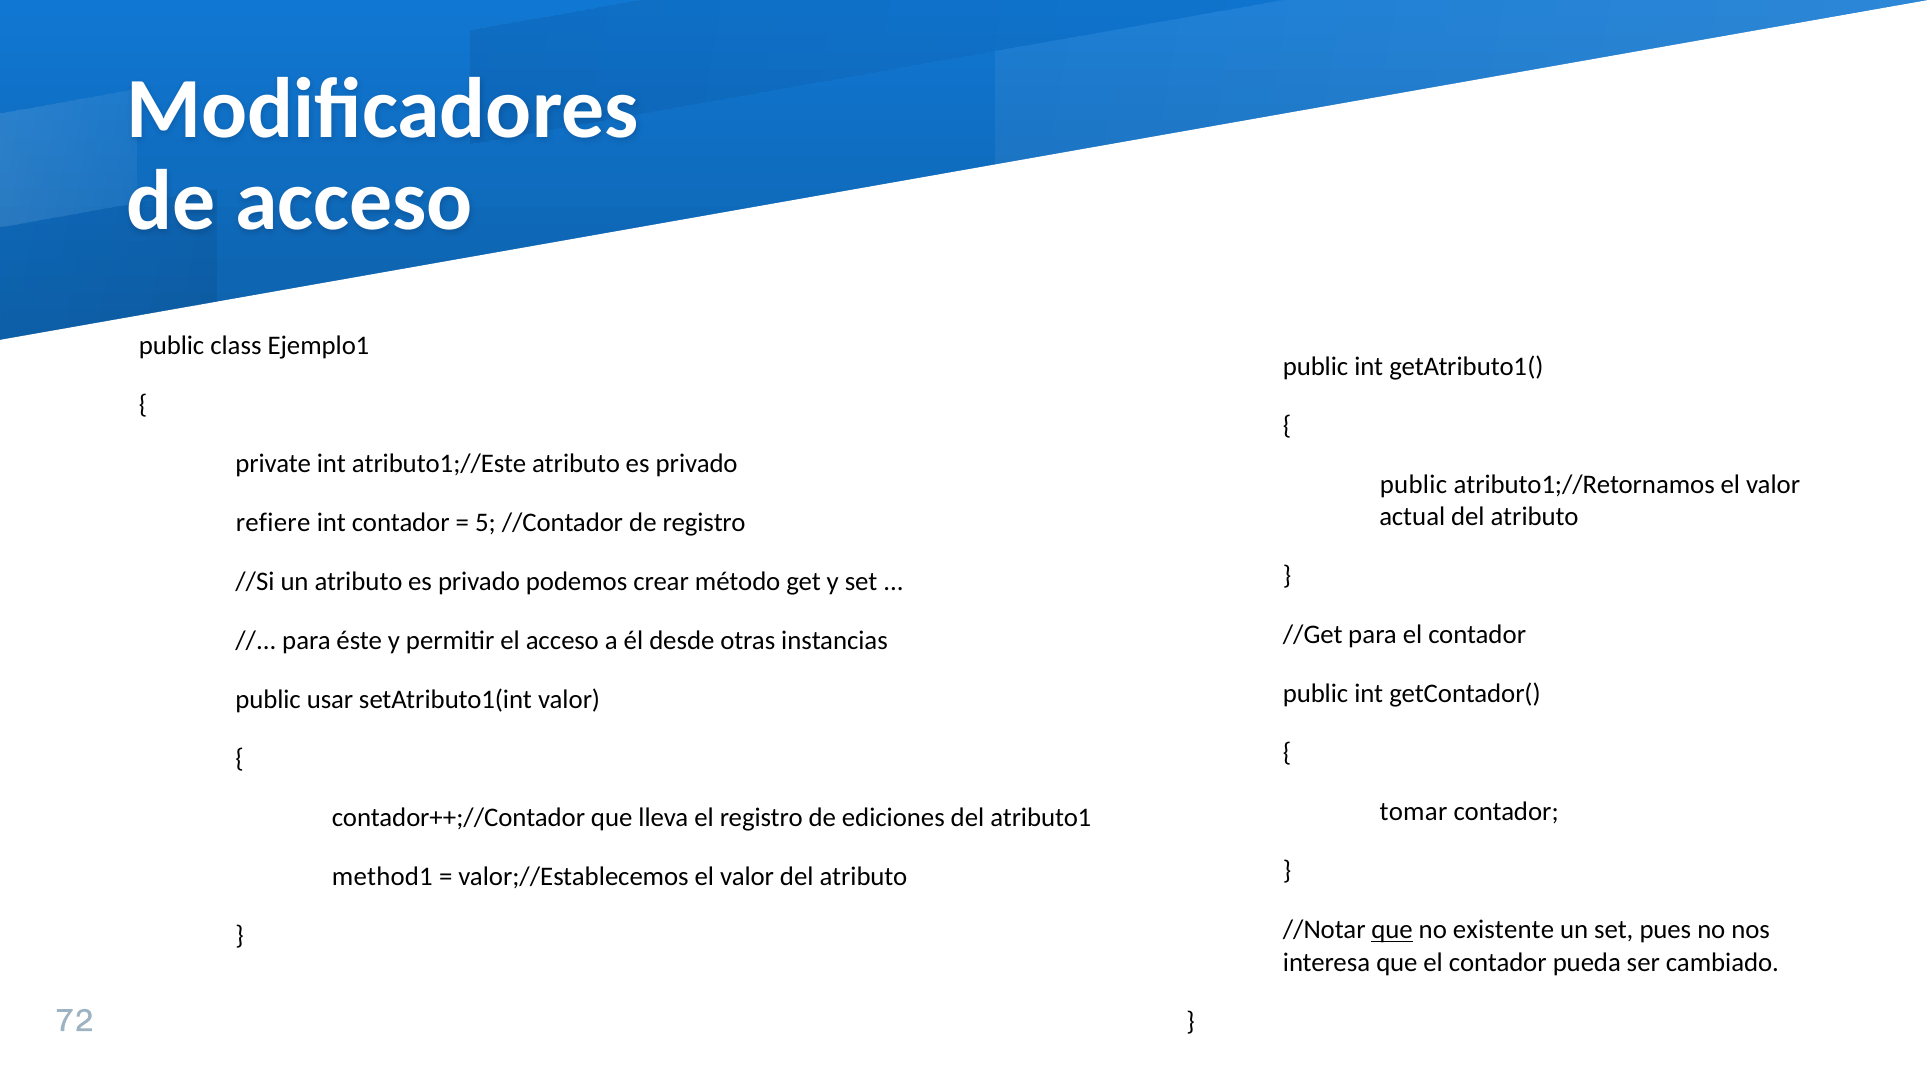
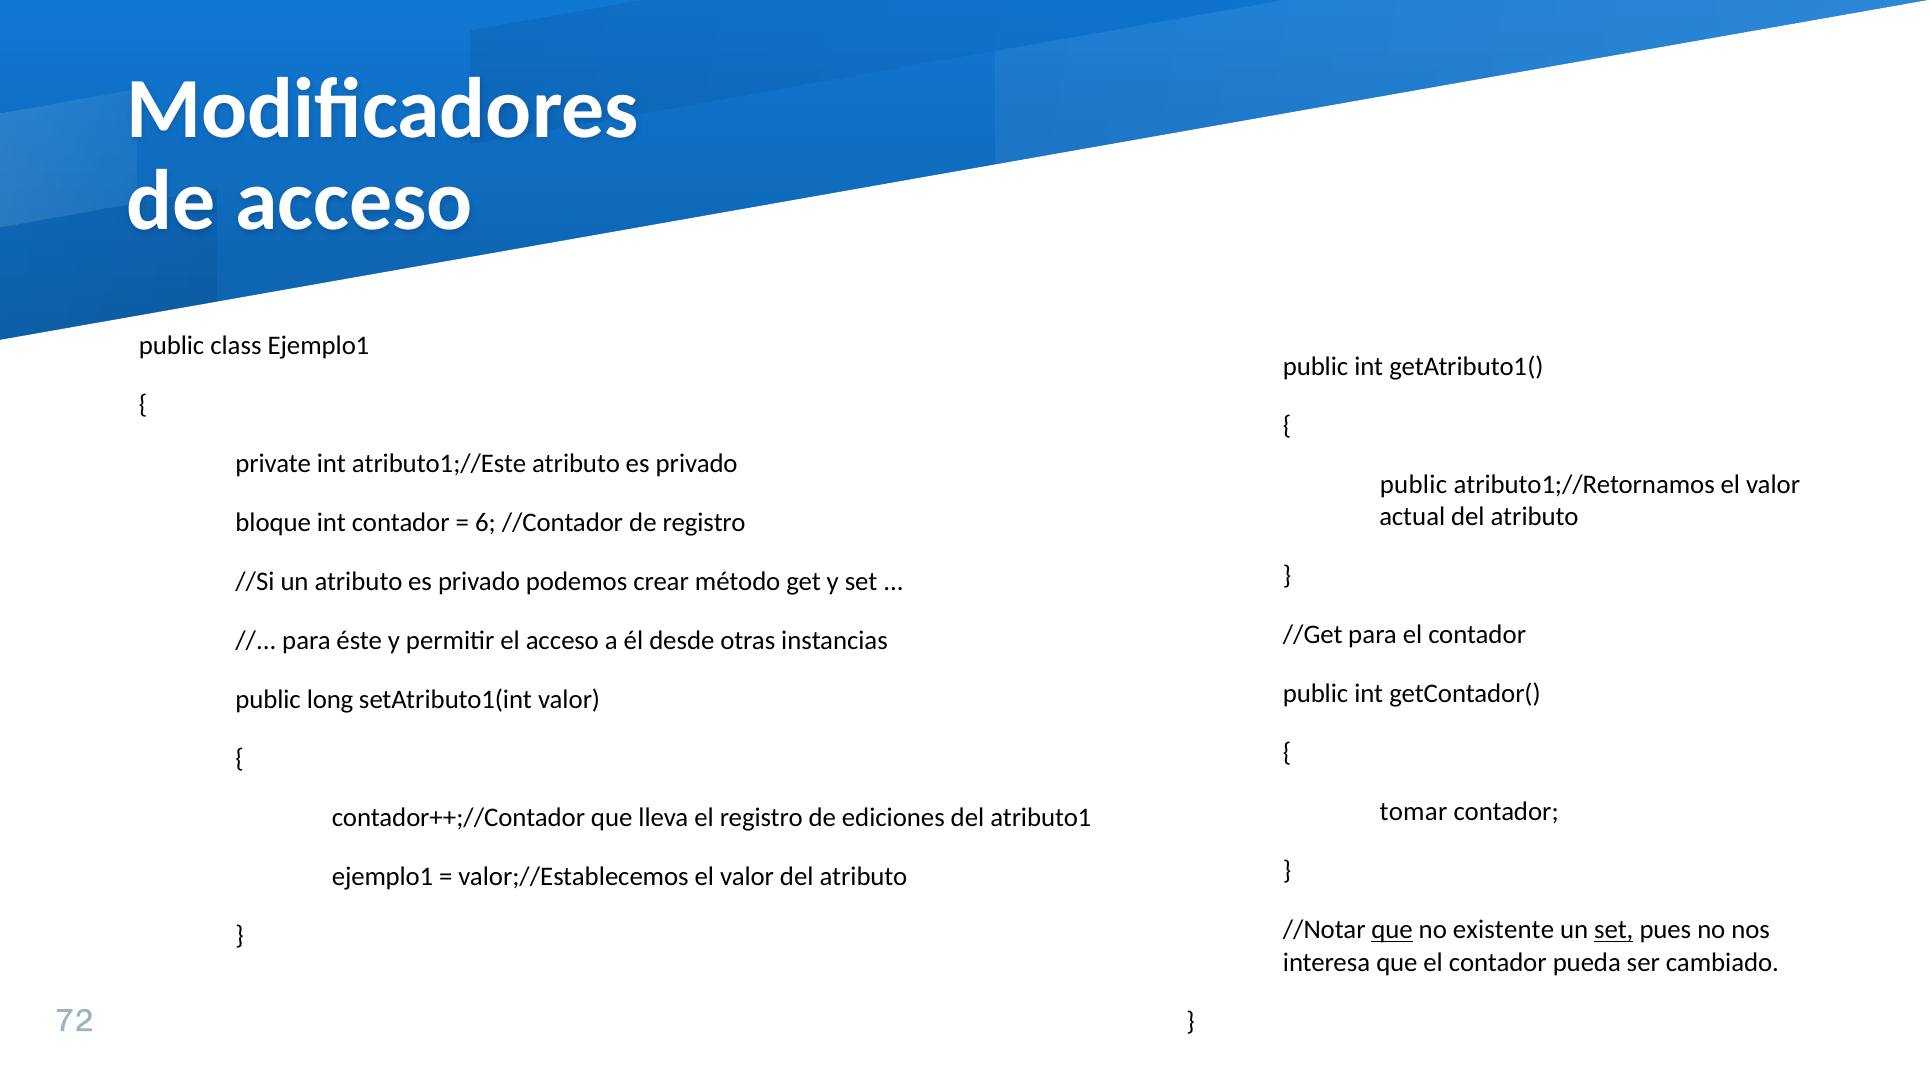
refiere: refiere -> bloque (273, 523)
5: 5 -> 6 (485, 523)
usar: usar -> long (330, 700)
method1: method1 -> ejemplo1 (383, 877)
set underline: none -> present (1614, 931)
